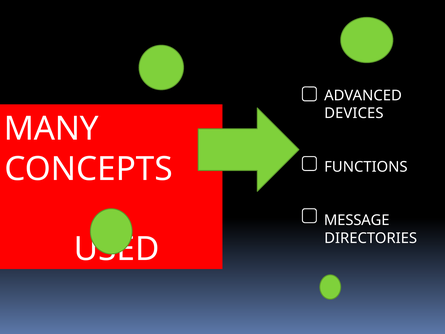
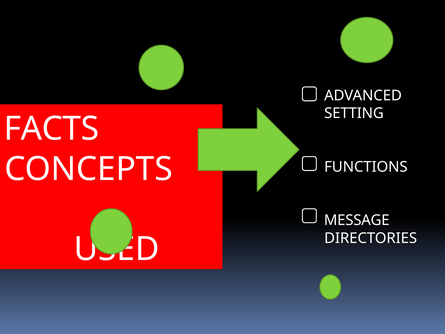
DEVICES: DEVICES -> SETTING (354, 113)
MANY: MANY -> FACTS (51, 129)
